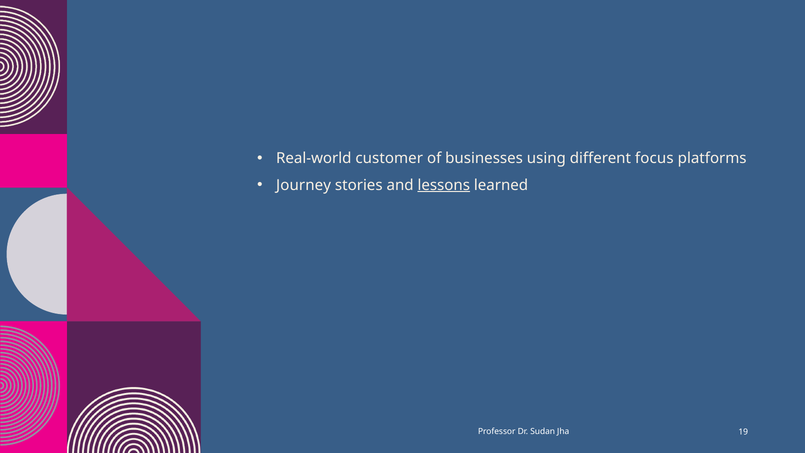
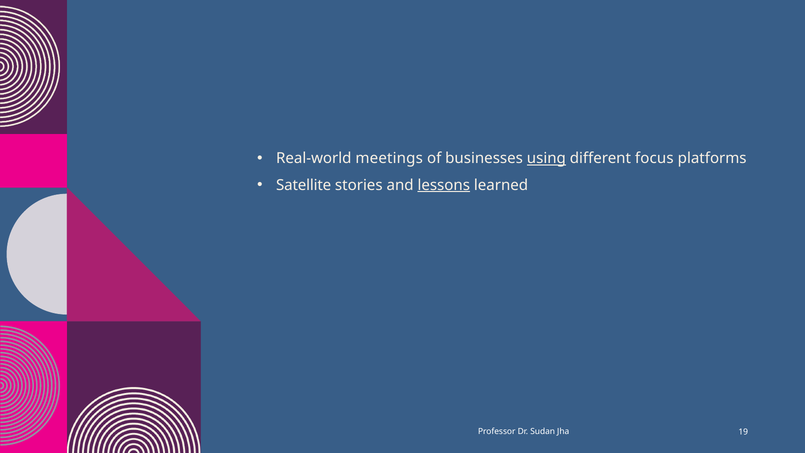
customer: customer -> meetings (389, 158)
using underline: none -> present (546, 158)
Journey: Journey -> Satellite (304, 185)
